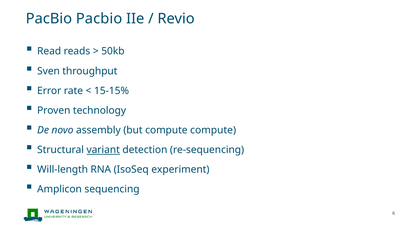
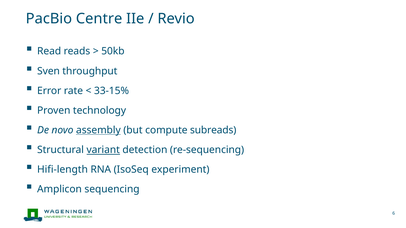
PacBio Pacbio: Pacbio -> Centre (99, 19)
15-15%: 15-15% -> 33-15% (111, 91)
assembly underline: none -> present (98, 130)
compute compute: compute -> subreads (213, 130)
Will-length: Will-length -> Hifi-length (63, 170)
